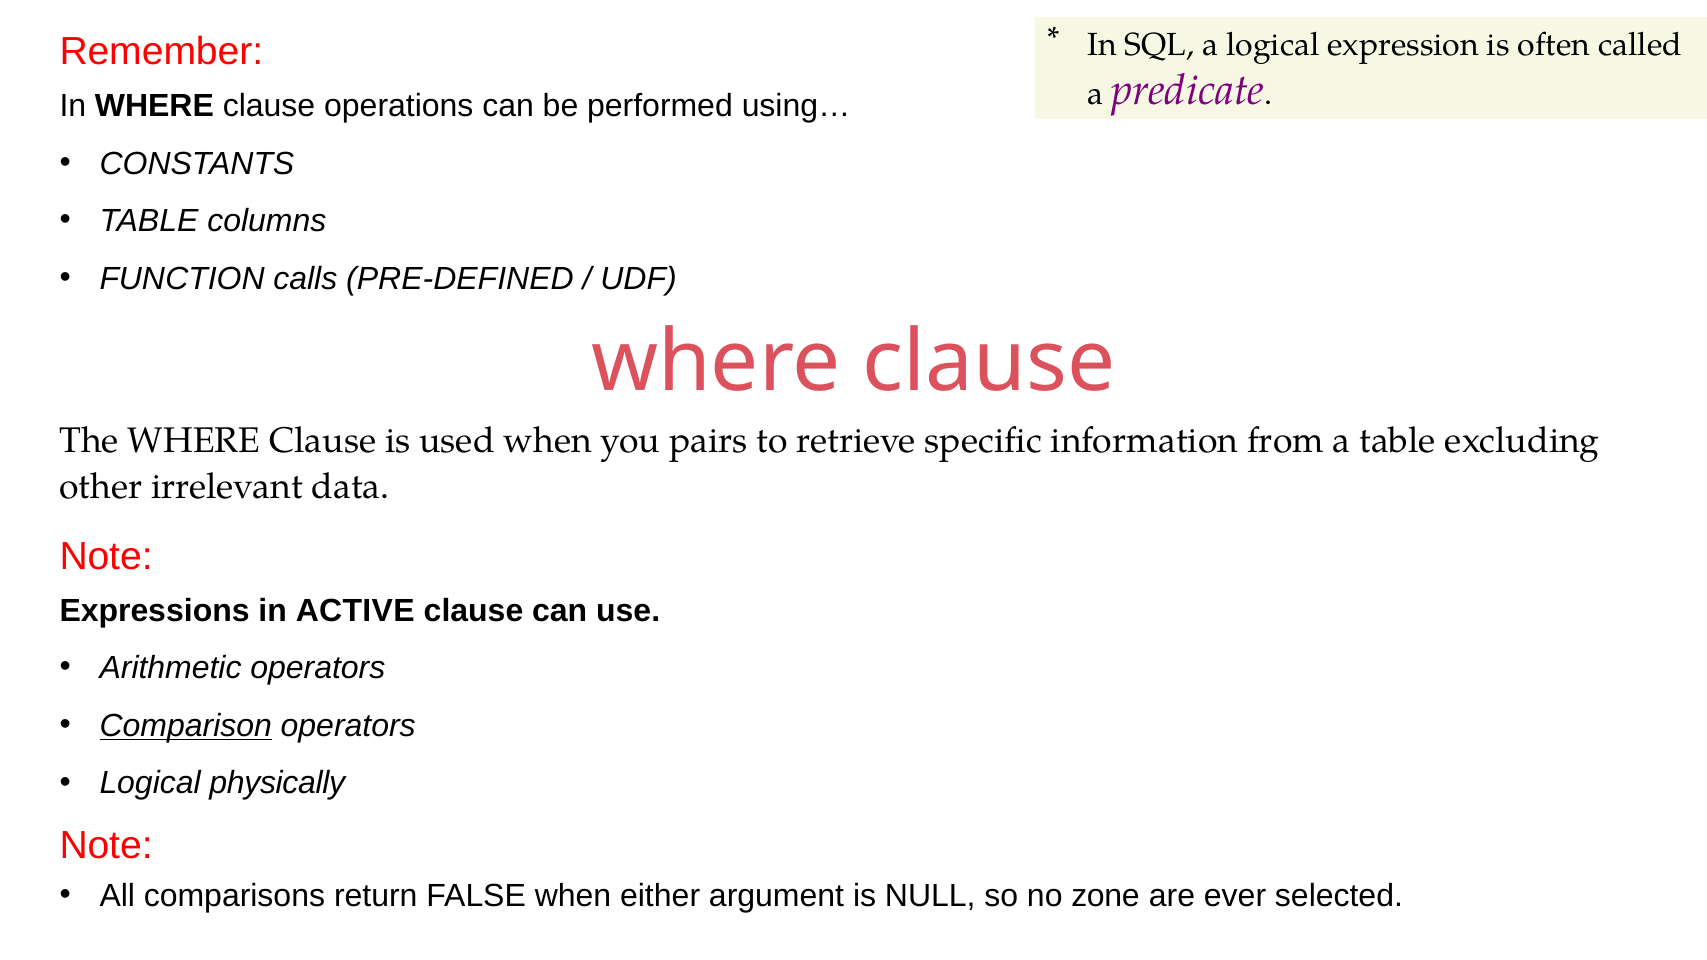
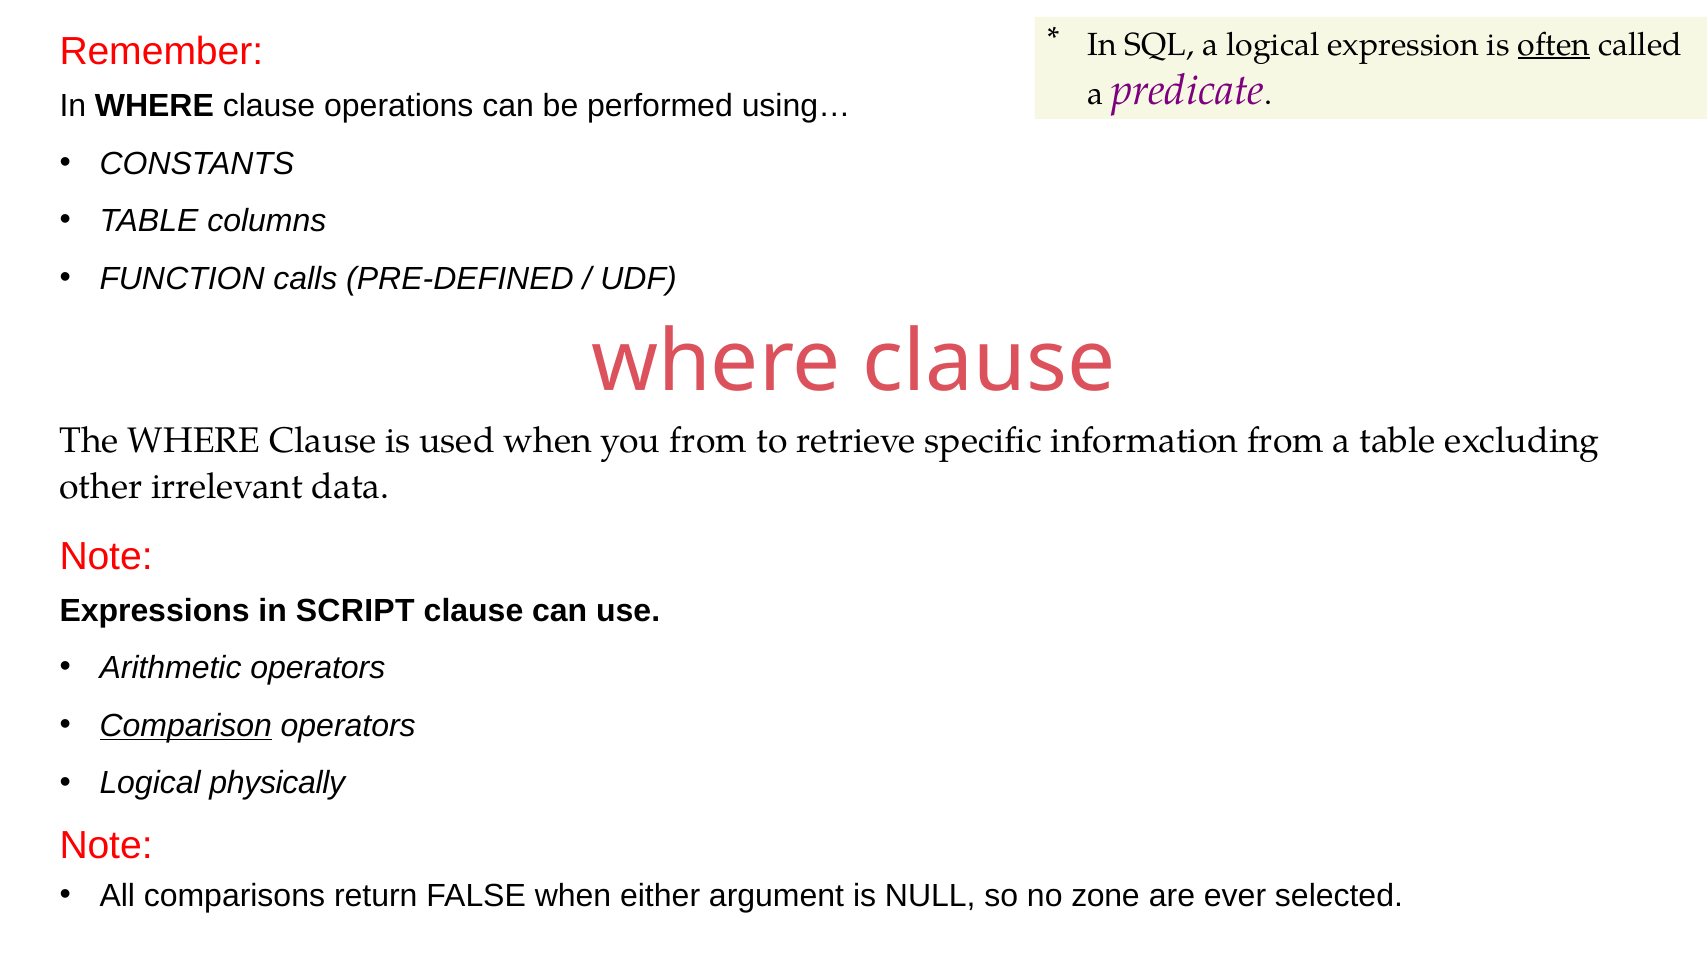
often underline: none -> present (1554, 45)
you pairs: pairs -> from (708, 441)
ACTIVE: ACTIVE -> SCRIPT (355, 611)
